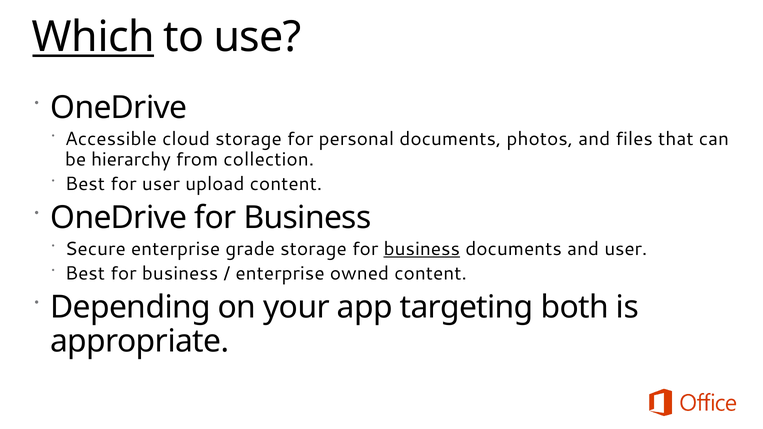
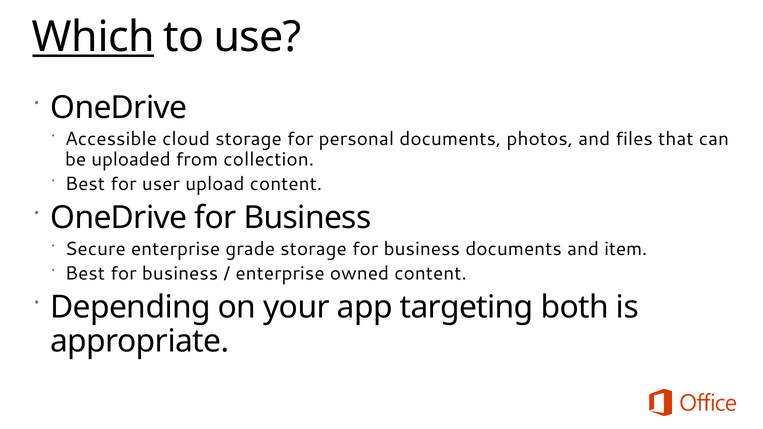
hierarchy: hierarchy -> uploaded (131, 160)
business underline: present -> none (422, 249)
and user: user -> item (626, 249)
